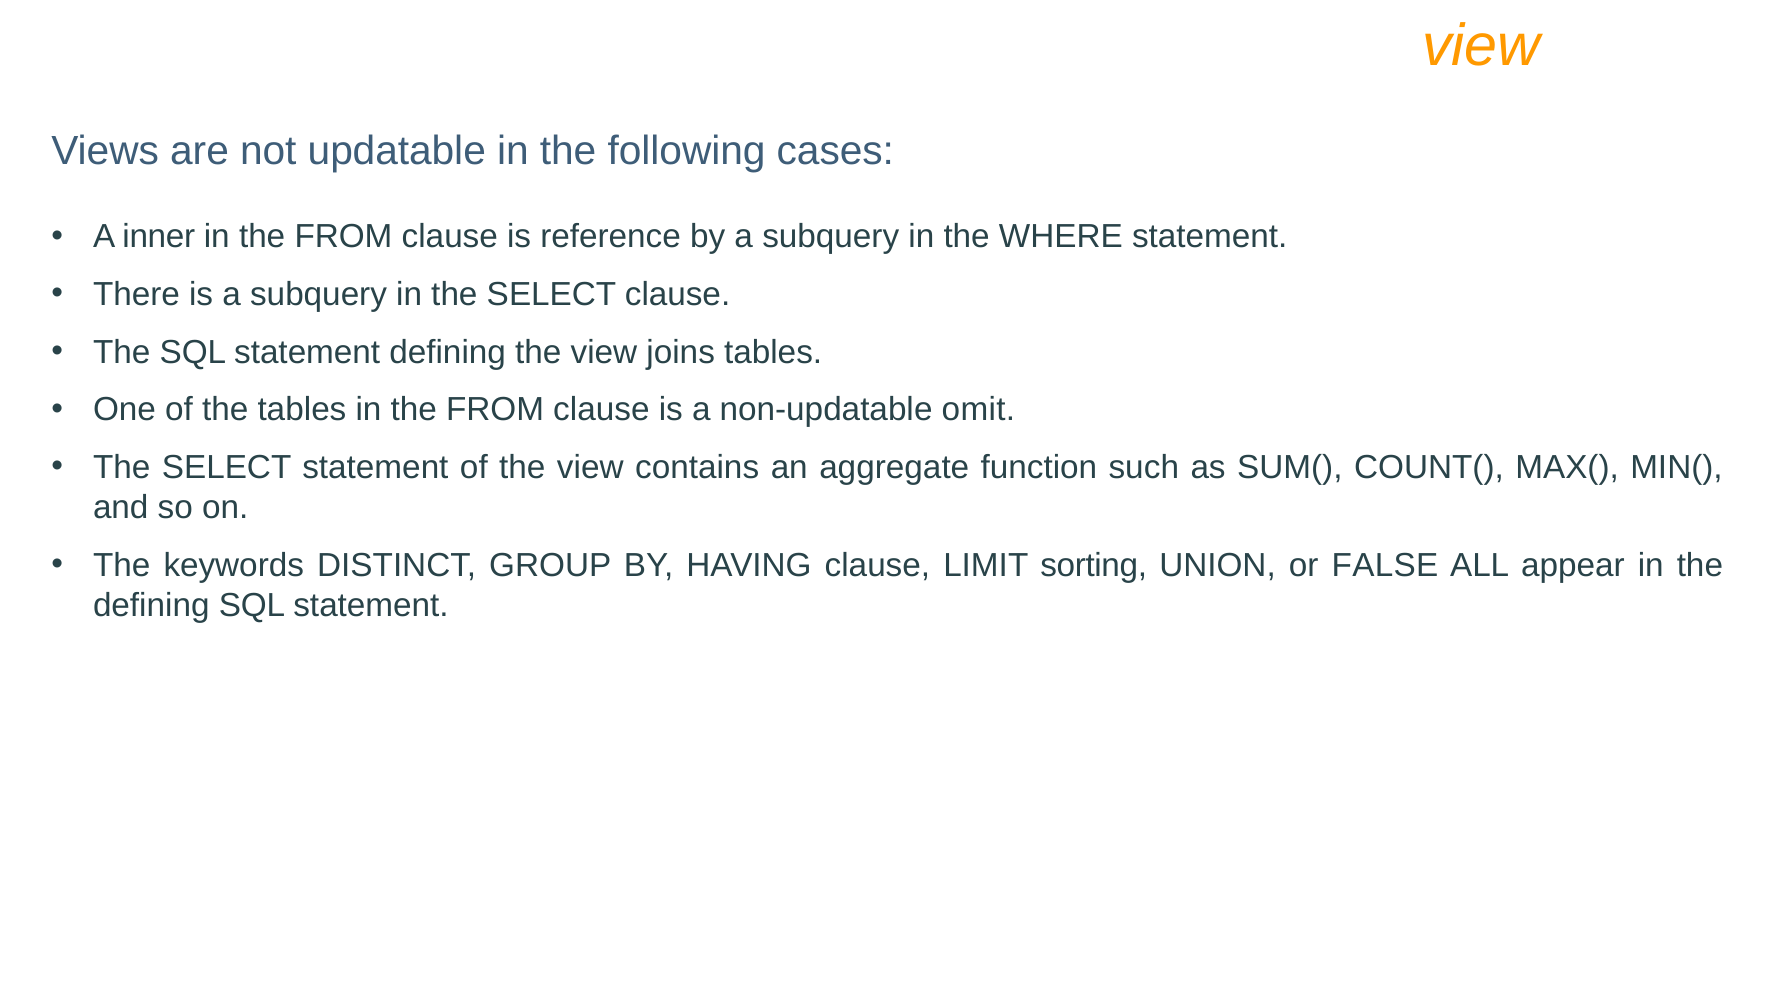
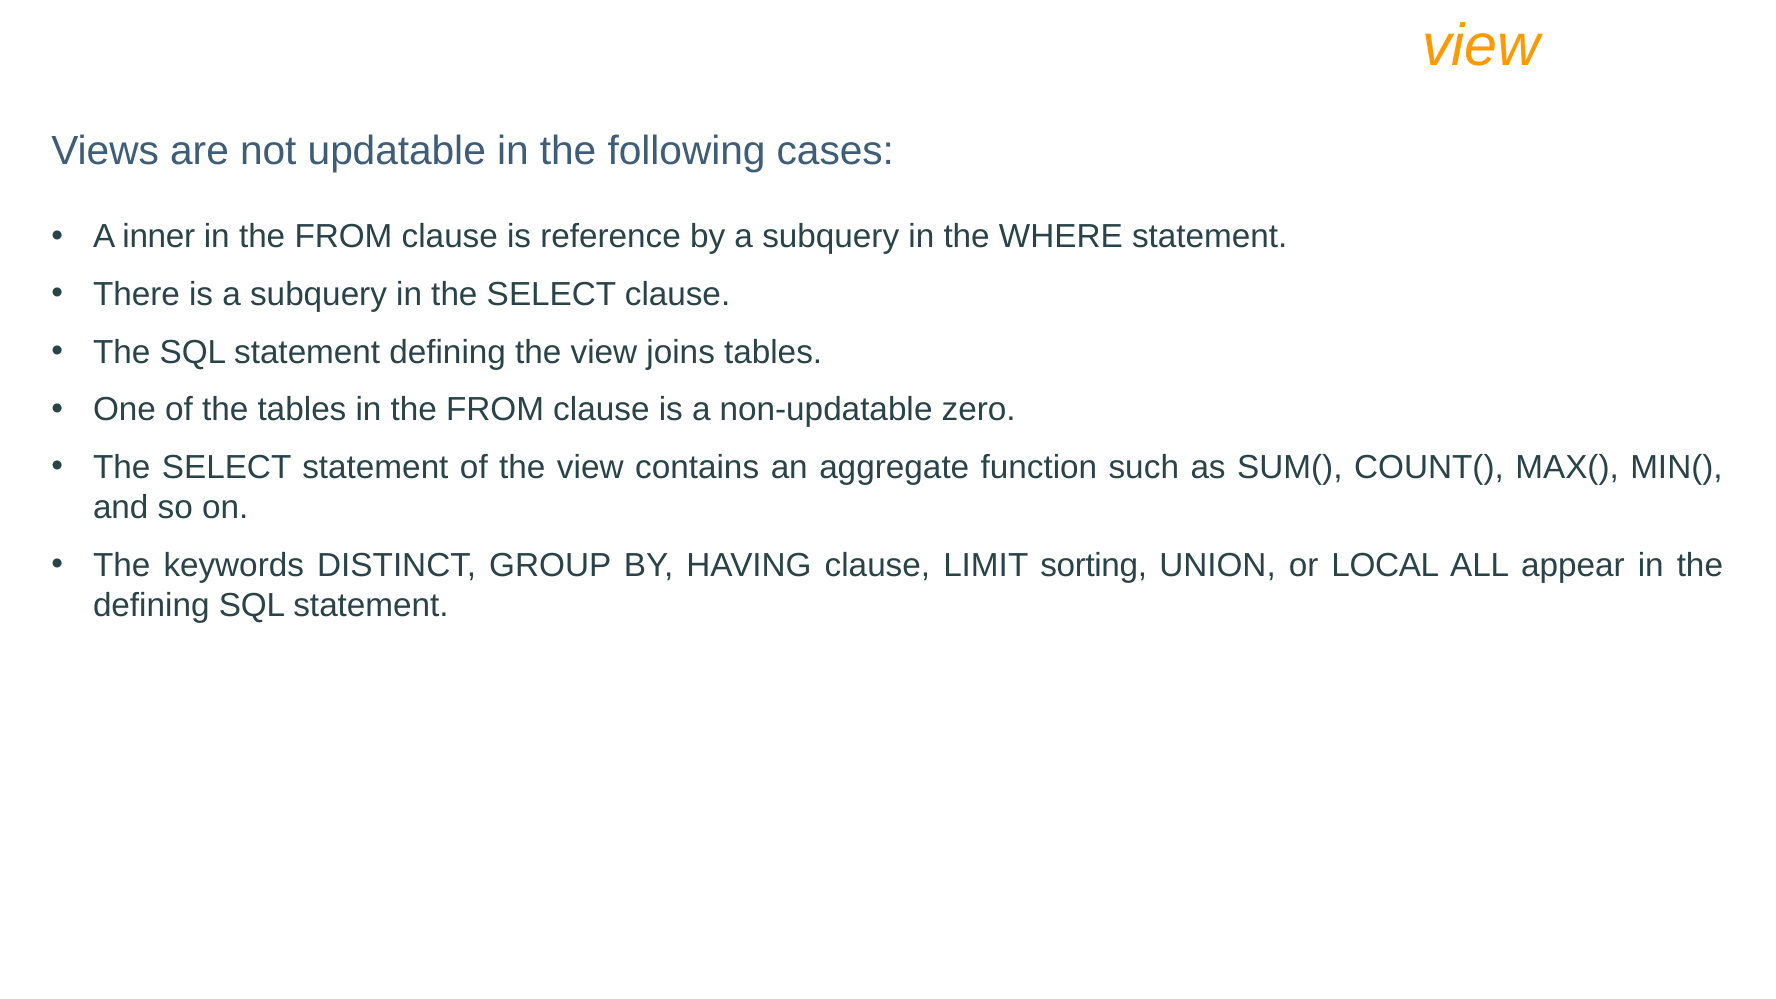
omit: omit -> zero (979, 410)
FALSE: FALSE -> LOCAL (1385, 565)
